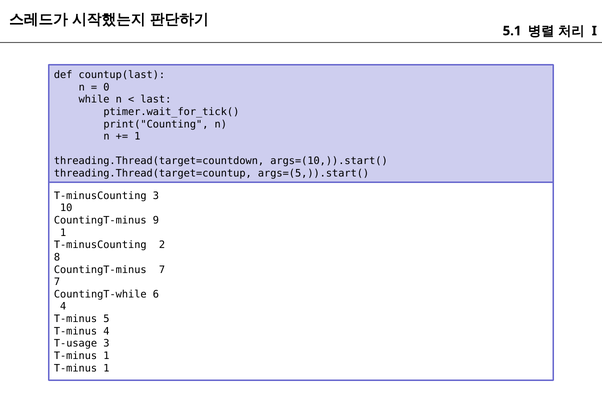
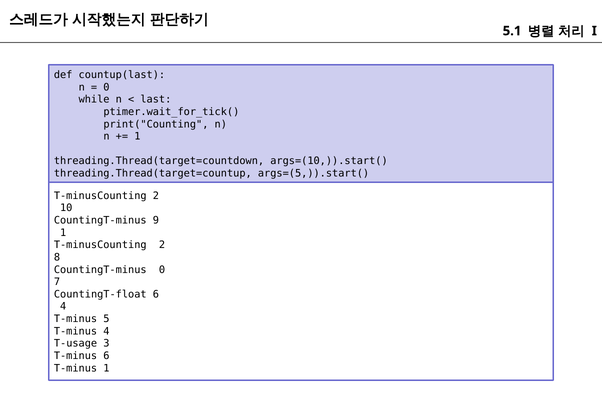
3: 3 -> 2 (156, 195)
CountingT-minus 7: 7 -> 0 (162, 269)
CountingT-while: CountingT-while -> CountingT-float (100, 294)
1: 1 -> 6 (106, 355)
